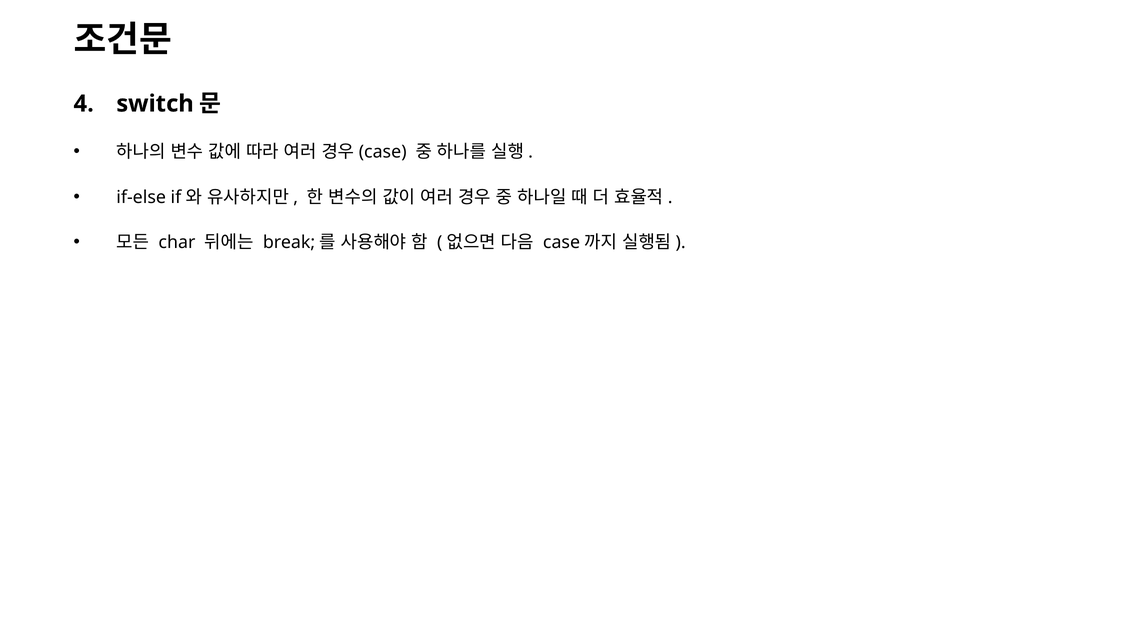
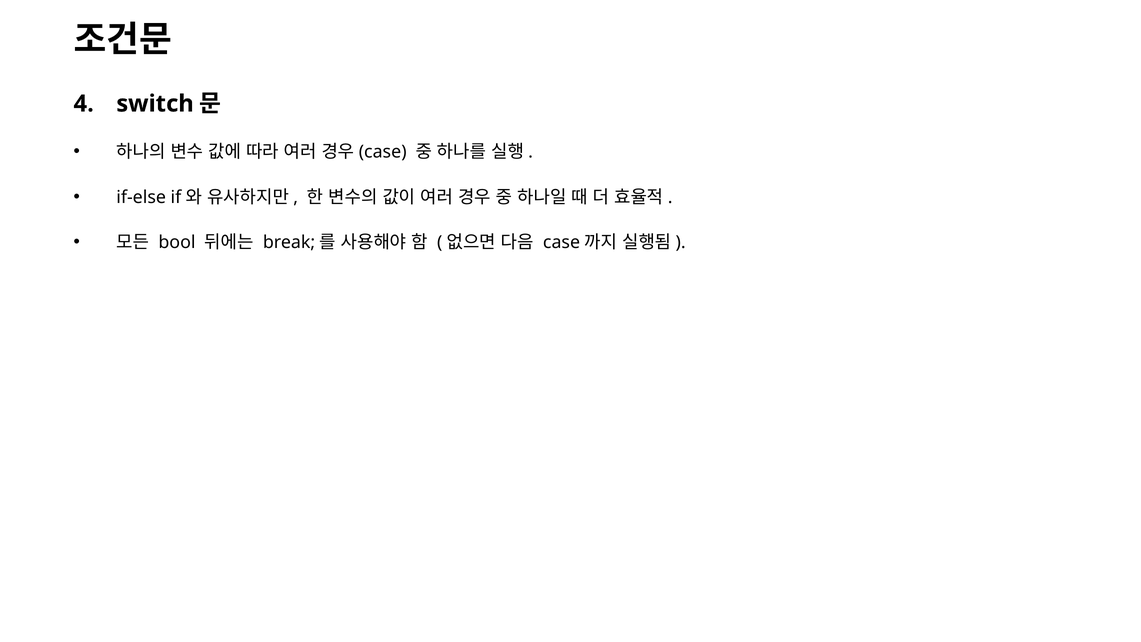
char: char -> bool (177, 242)
